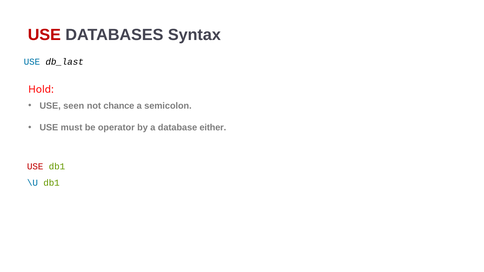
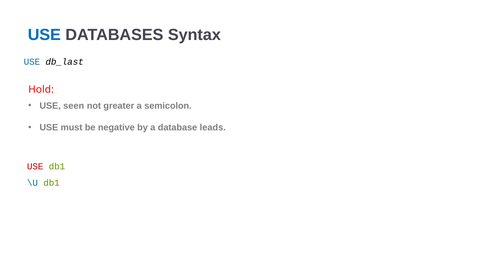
USE colour: red -> blue (44, 35)
chance: chance -> greater (119, 106)
operator: operator -> negative (116, 128)
either: either -> leads (213, 128)
